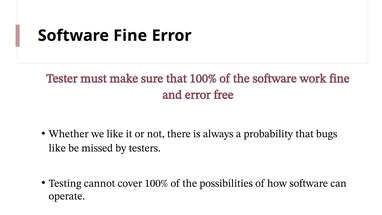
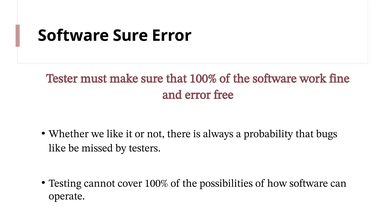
Software Fine: Fine -> Sure (130, 36)
